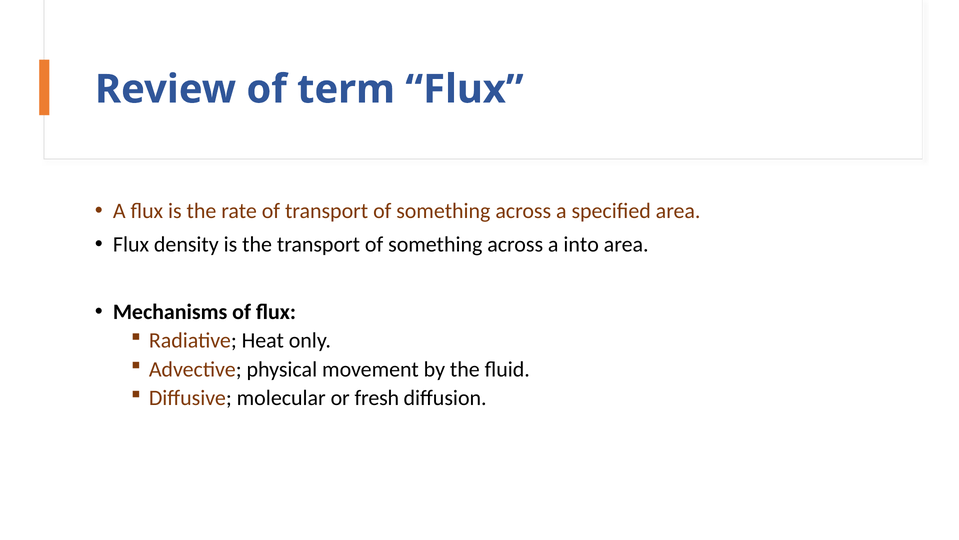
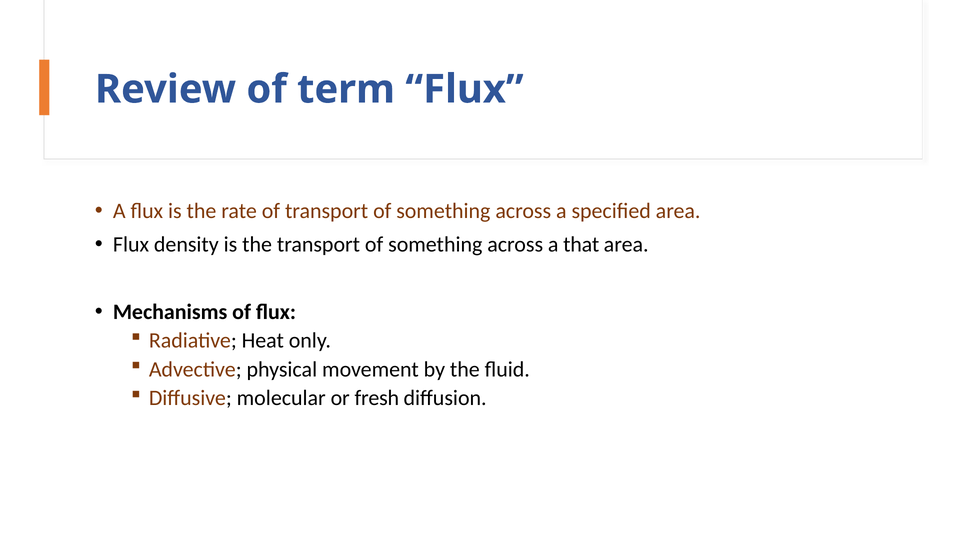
into: into -> that (581, 244)
